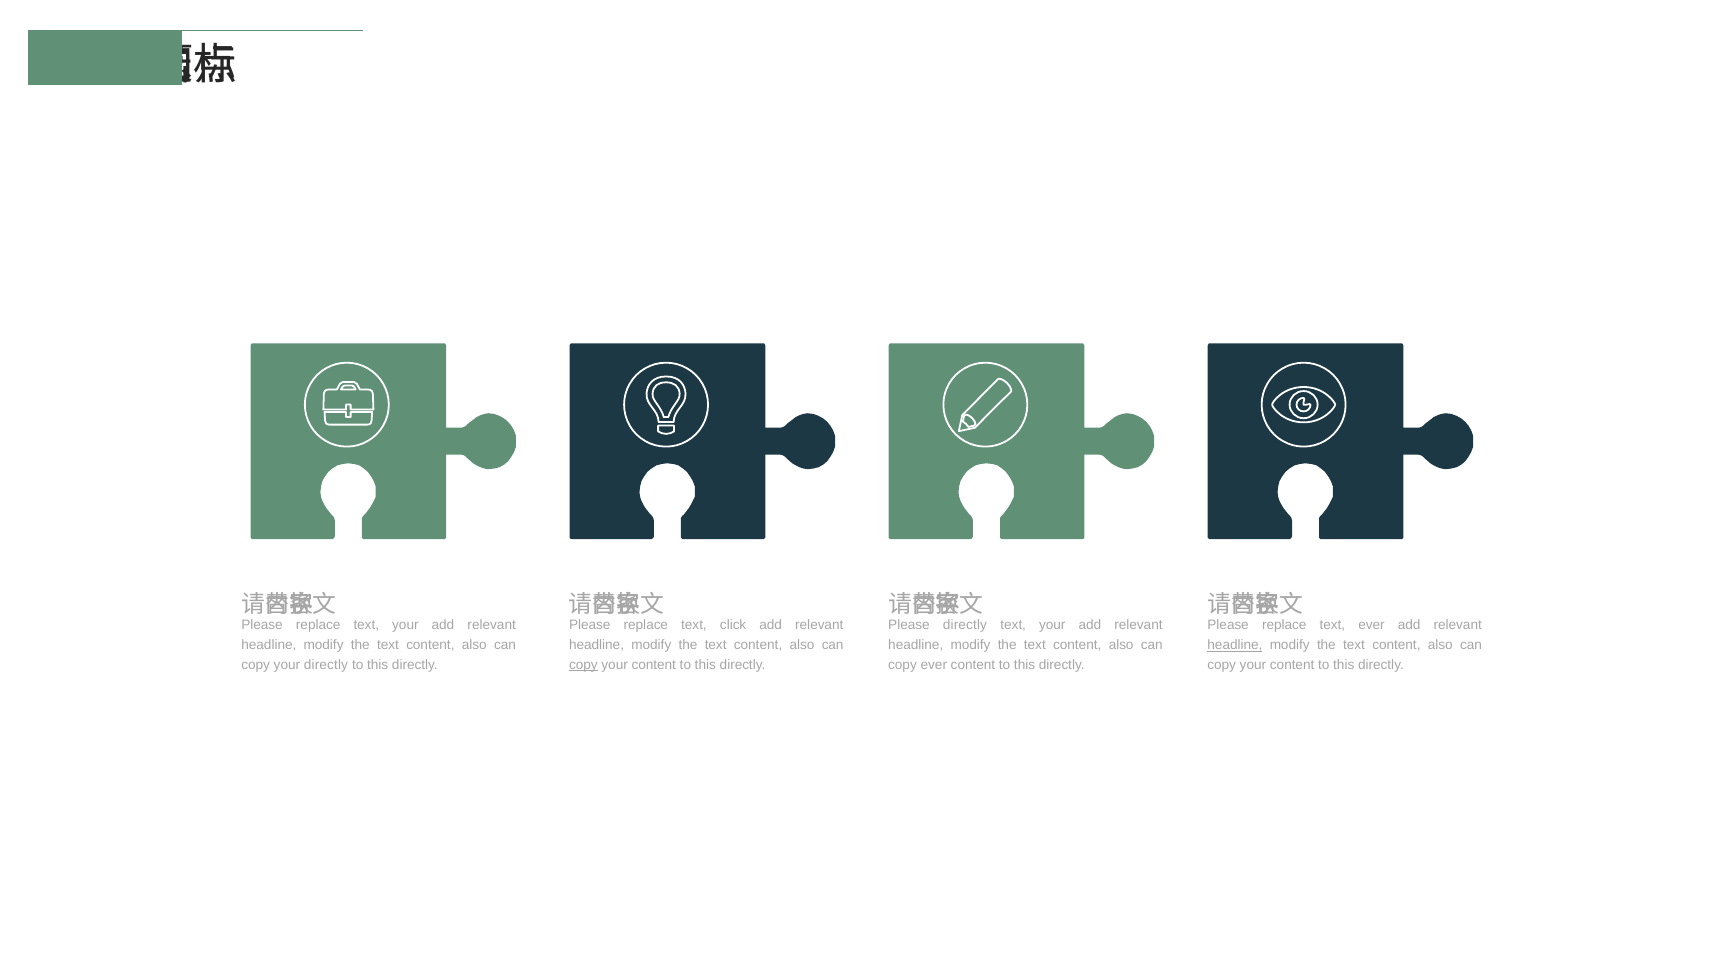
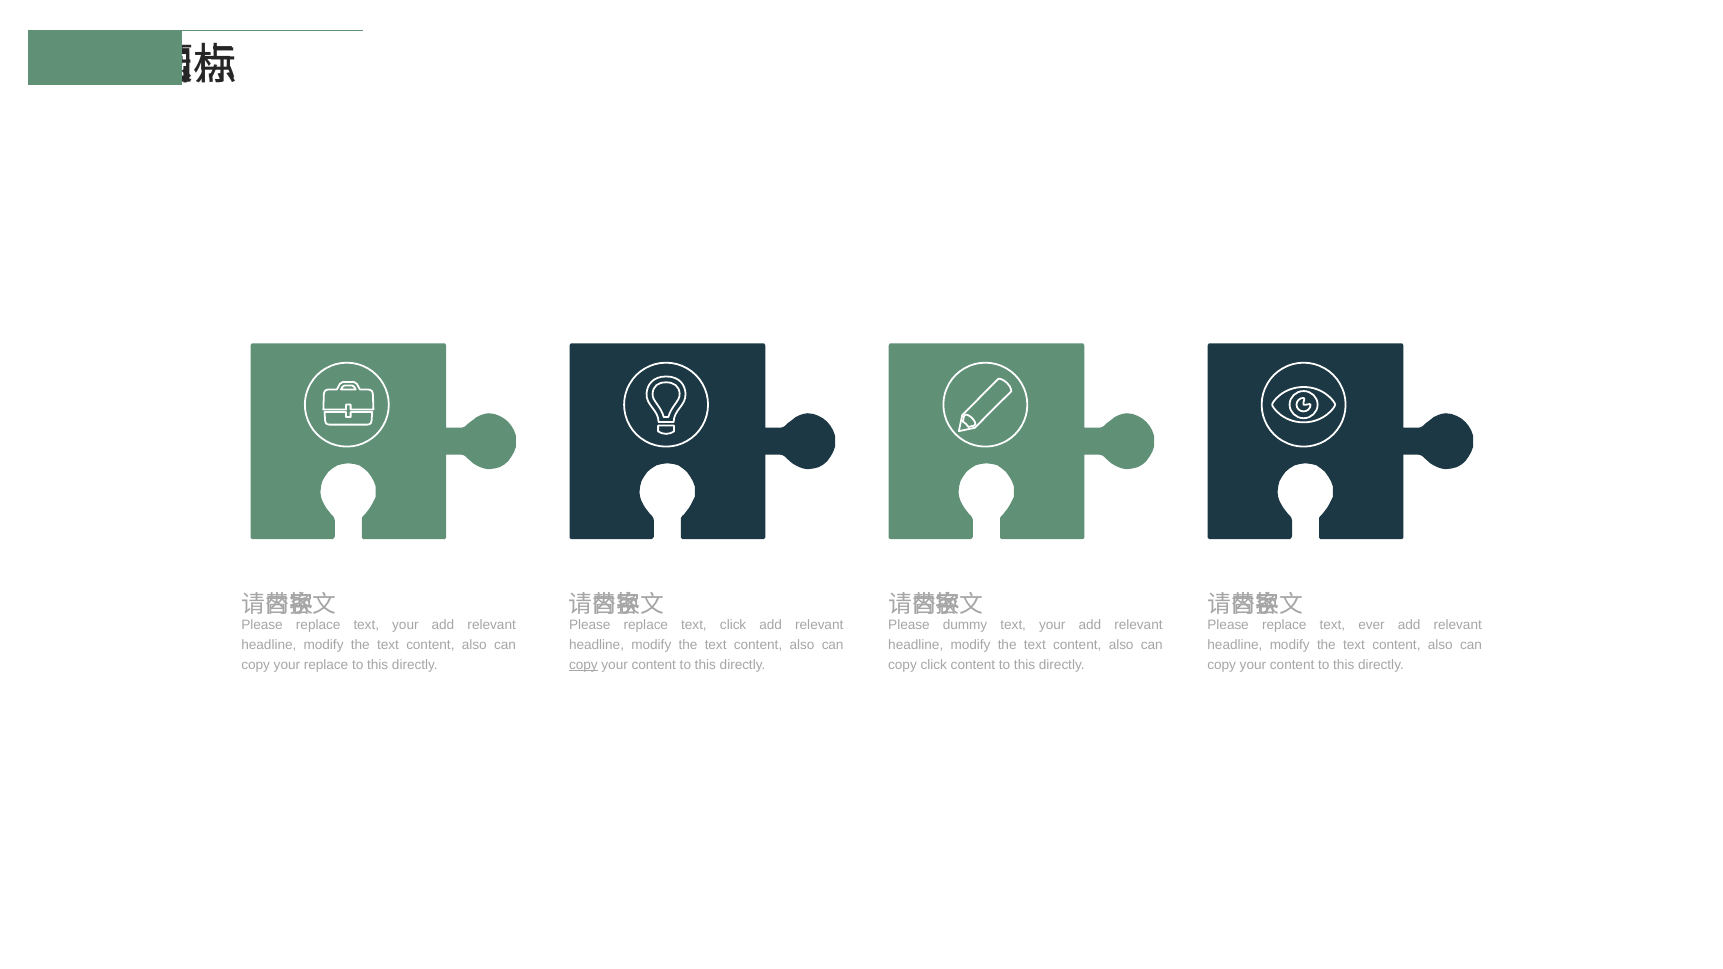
Please directly: directly -> dummy (965, 626)
headline underline: present -> none (1235, 645)
your directly: directly -> replace (326, 665)
copy ever: ever -> click (934, 665)
